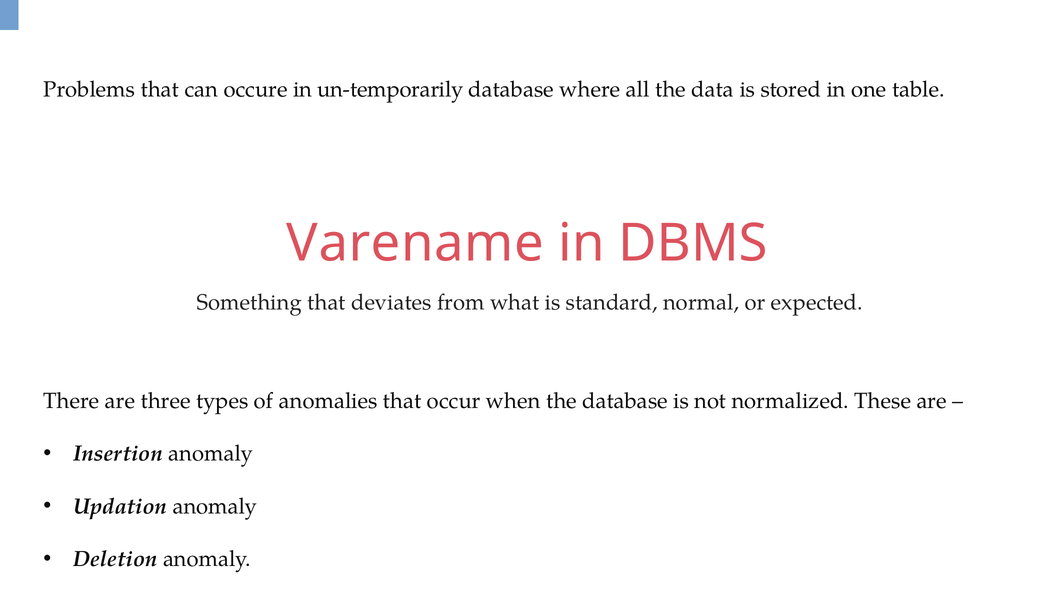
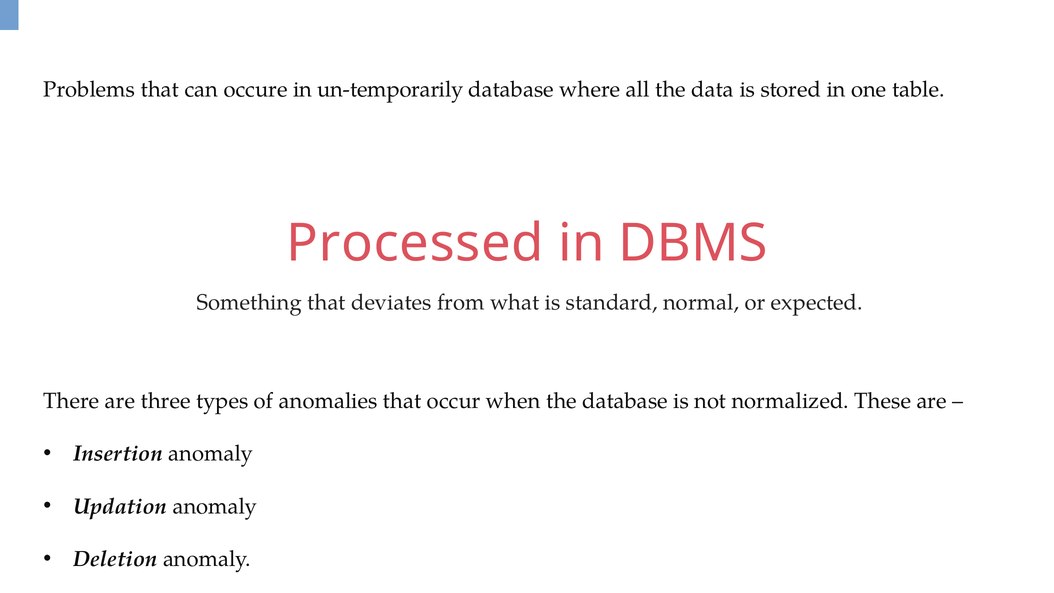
Varename: Varename -> Processed (415, 243)
